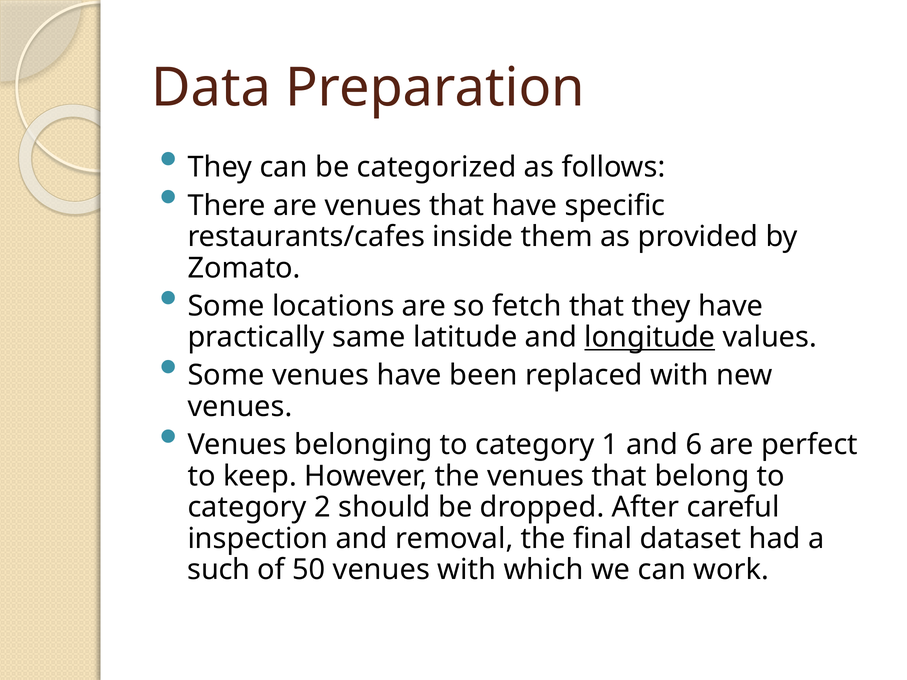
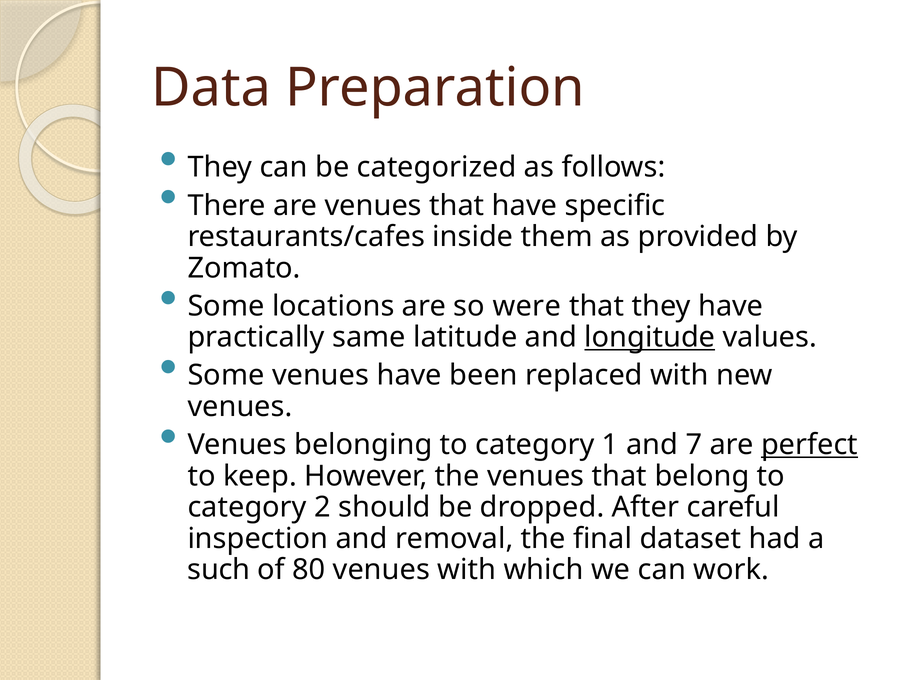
fetch: fetch -> were (527, 306)
6: 6 -> 7 (694, 445)
perfect underline: none -> present (810, 445)
50: 50 -> 80 (309, 570)
